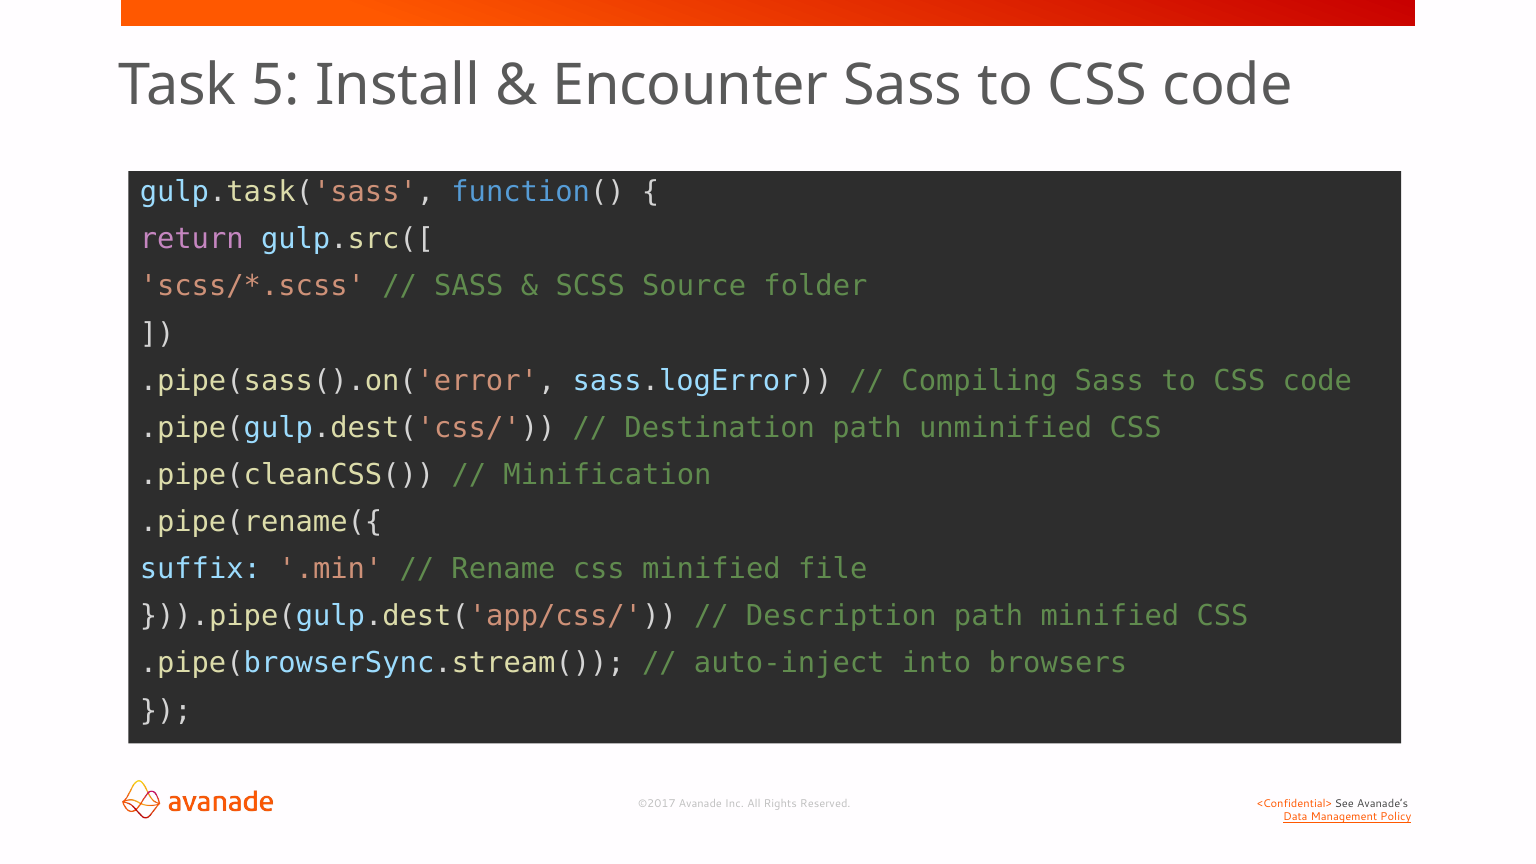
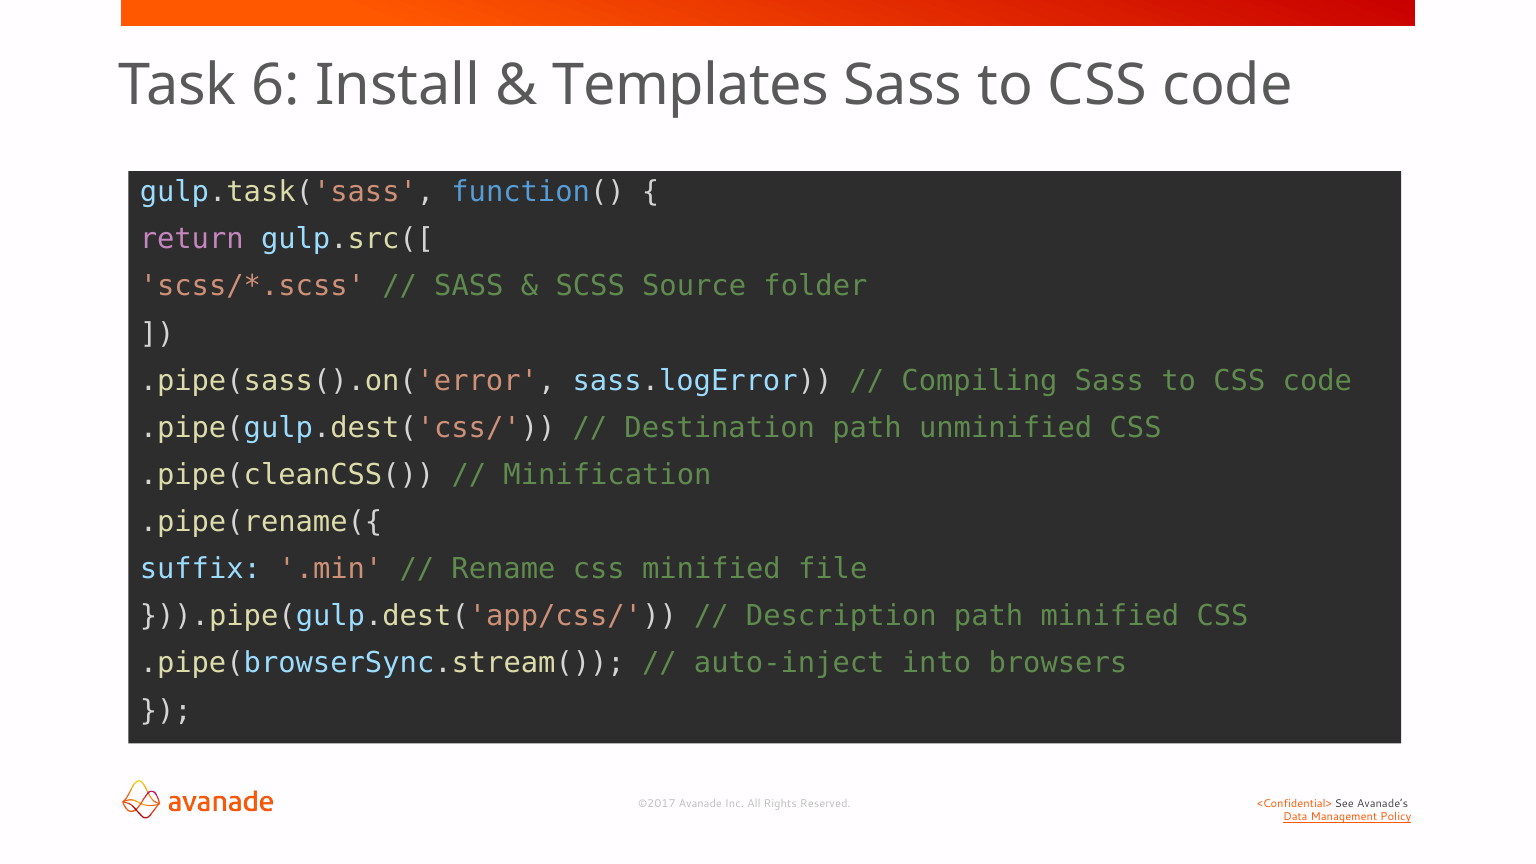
5: 5 -> 6 (276, 86)
Encounter: Encounter -> Templates (691, 86)
